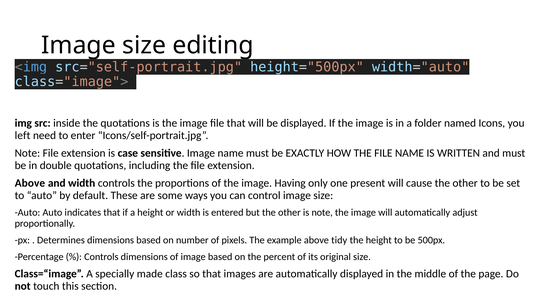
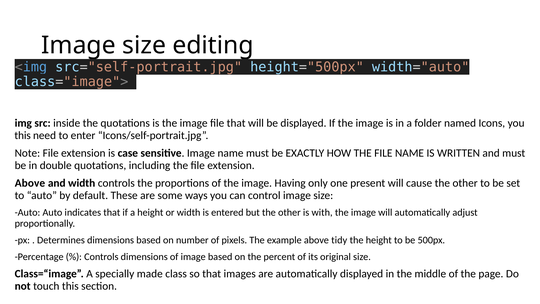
left: left -> this (23, 135)
is note: note -> with (322, 212)
